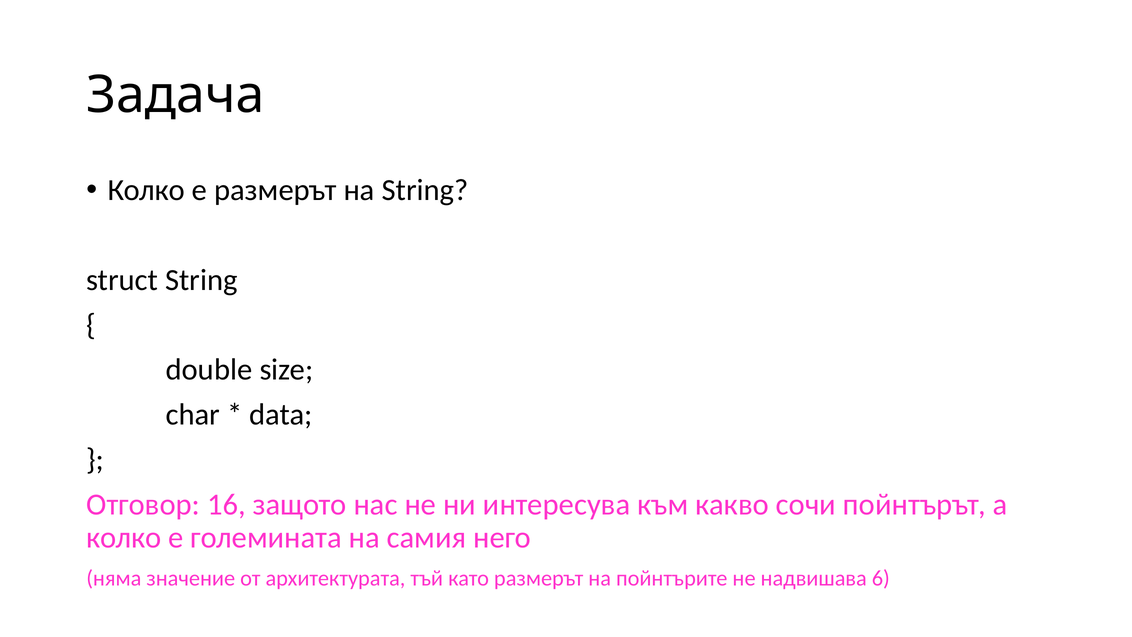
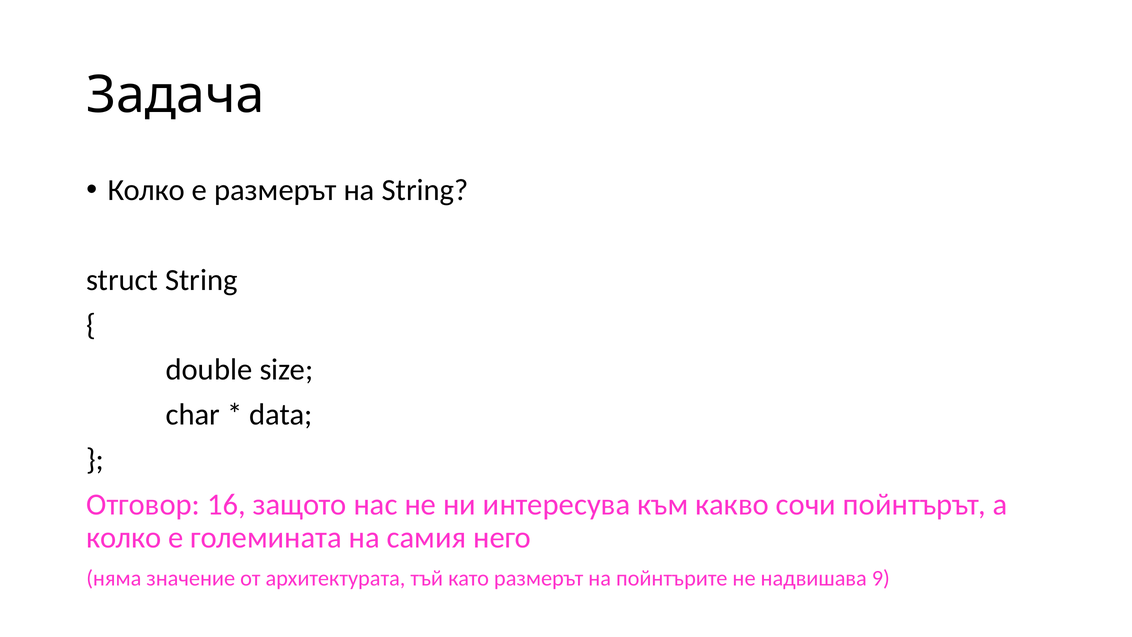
6: 6 -> 9 (881, 578)
